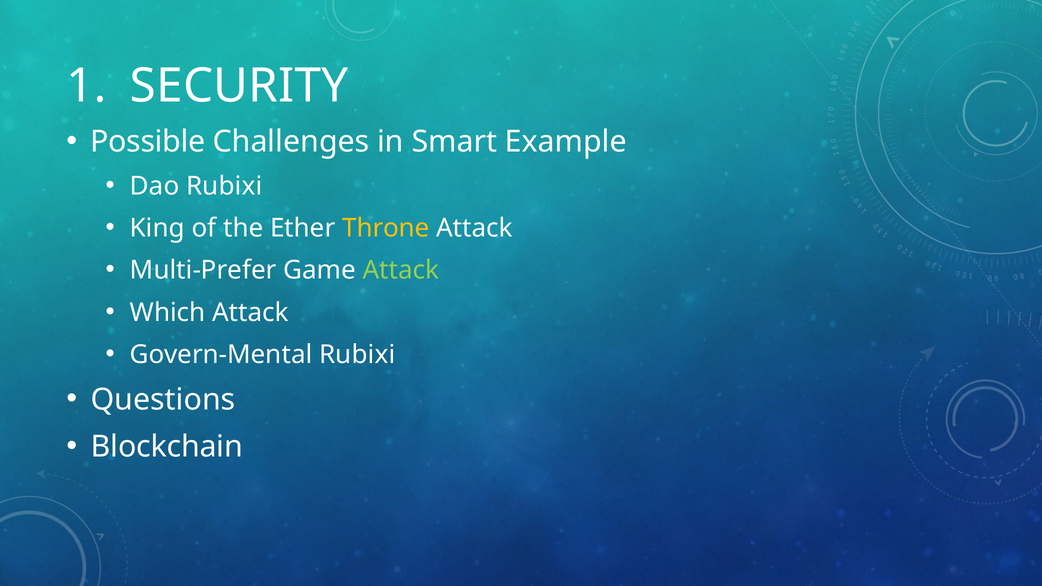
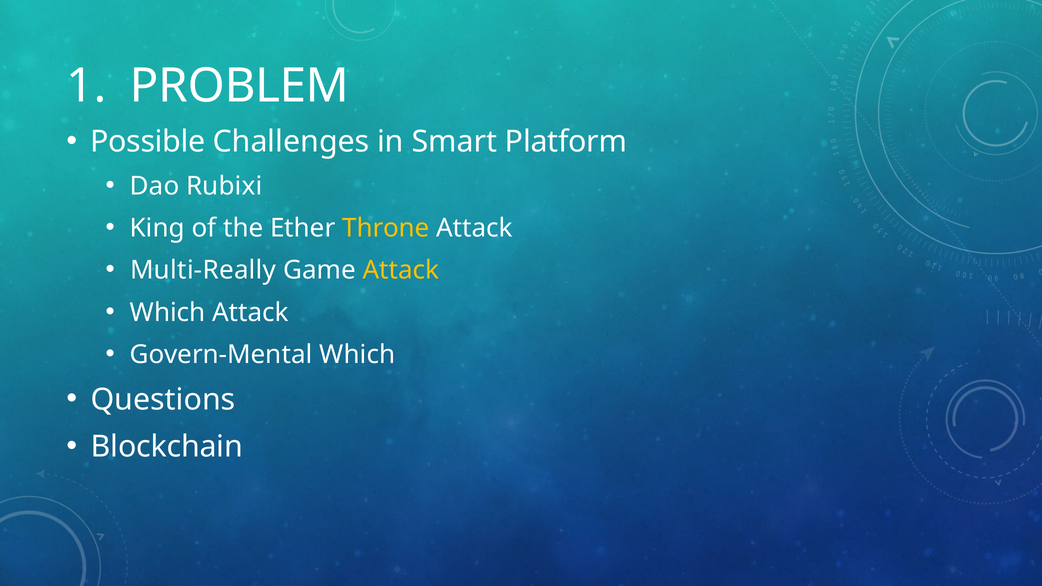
SECURITY: SECURITY -> PROBLEM (240, 86)
Example: Example -> Platform (566, 142)
Multi-Prefer: Multi-Prefer -> Multi-Really (203, 270)
Attack colour: light green -> yellow (401, 270)
Govern-Mental Rubixi: Rubixi -> Which (357, 355)
